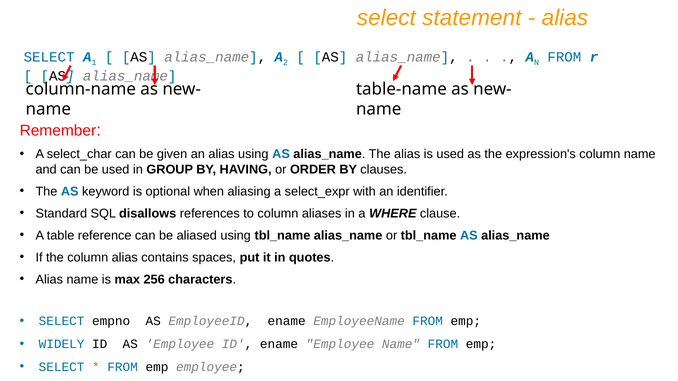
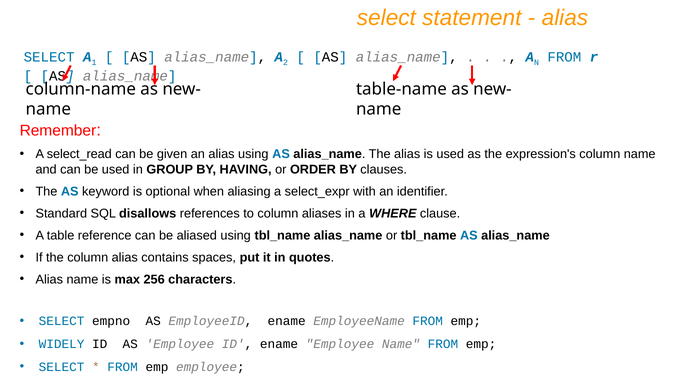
select_char: select_char -> select_read (79, 154)
